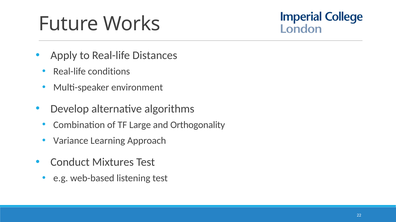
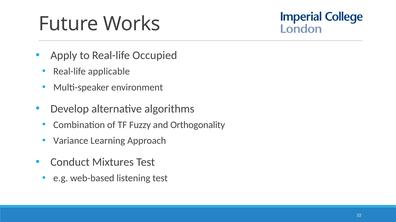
Distances: Distances -> Occupied (155, 56)
conditions: conditions -> applicable (109, 72)
Large: Large -> Fuzzy (140, 125)
